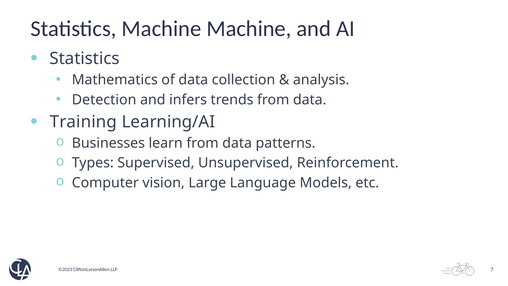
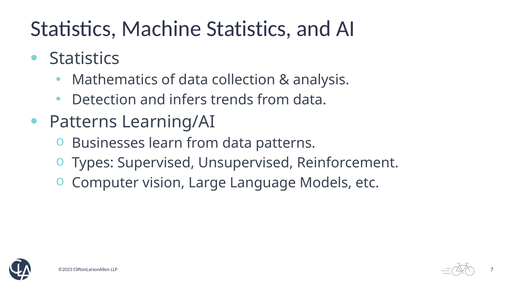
Machine Machine: Machine -> Statistics (249, 29)
Training: Training -> Patterns (83, 122)
